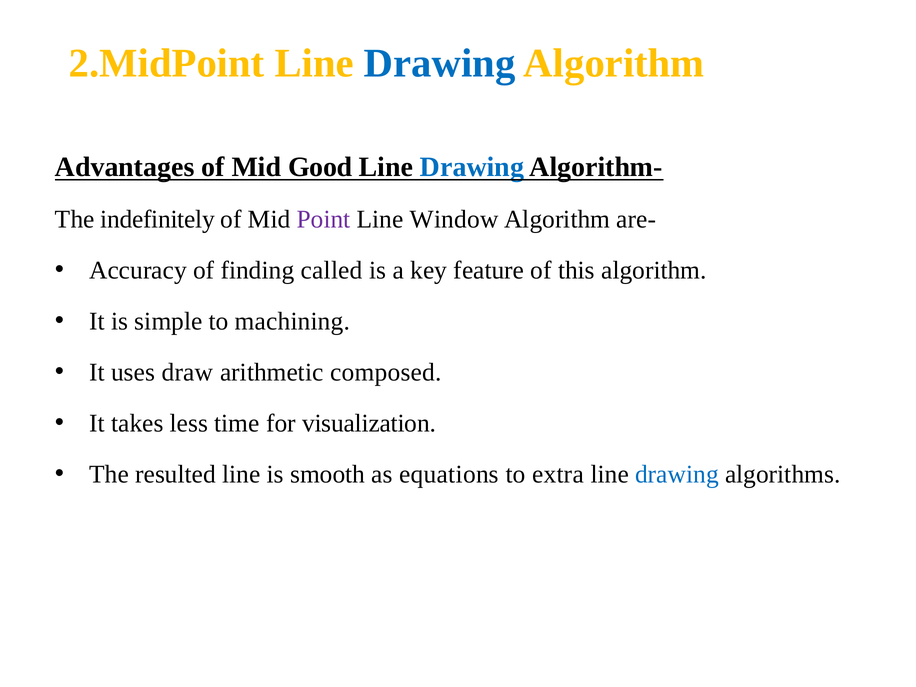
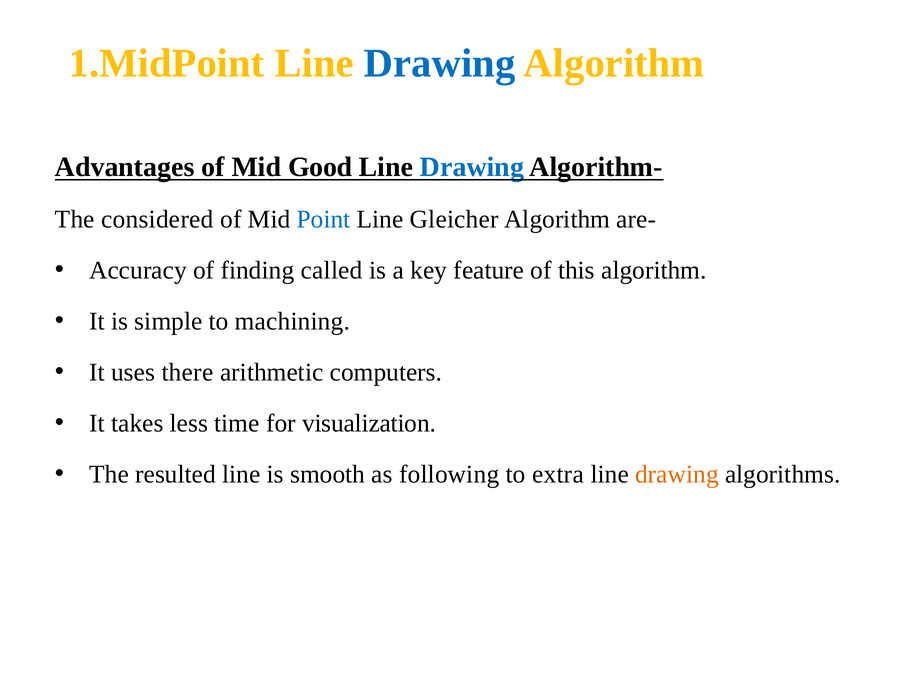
2.MidPoint: 2.MidPoint -> 1.MidPoint (167, 63)
indefinitely: indefinitely -> considered (157, 219)
Point colour: purple -> blue (324, 219)
Window: Window -> Gleicher (454, 219)
draw: draw -> there (187, 372)
composed: composed -> computers (386, 372)
equations: equations -> following (449, 474)
drawing colour: blue -> orange (677, 474)
